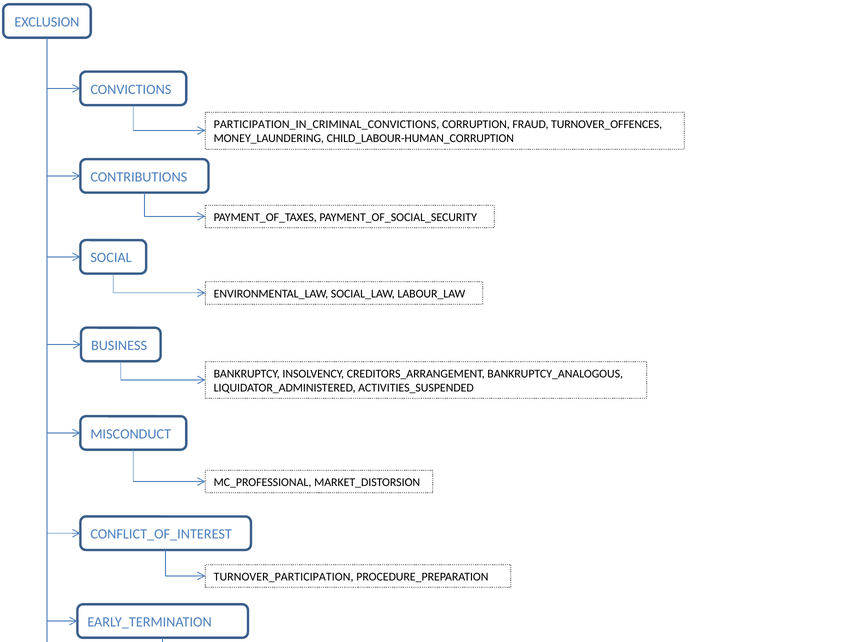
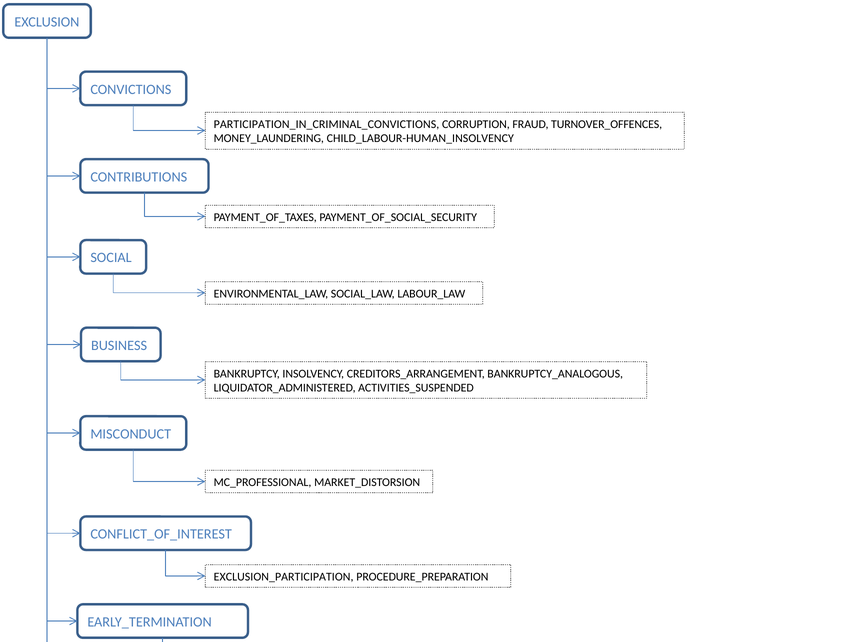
CHILD_LABOUR-HUMAN_CORRUPTION: CHILD_LABOUR-HUMAN_CORRUPTION -> CHILD_LABOUR-HUMAN_INSOLVENCY (420, 138)
TURNOVER_PARTICIPATION: TURNOVER_PARTICIPATION -> EXCLUSION_PARTICIPATION (284, 576)
